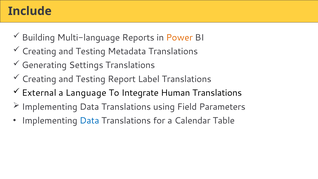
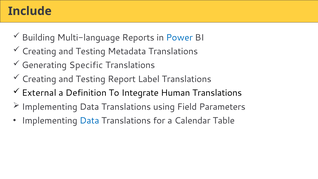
Power colour: orange -> blue (179, 37)
Settings: Settings -> Specific (86, 65)
Language: Language -> Definition (86, 93)
